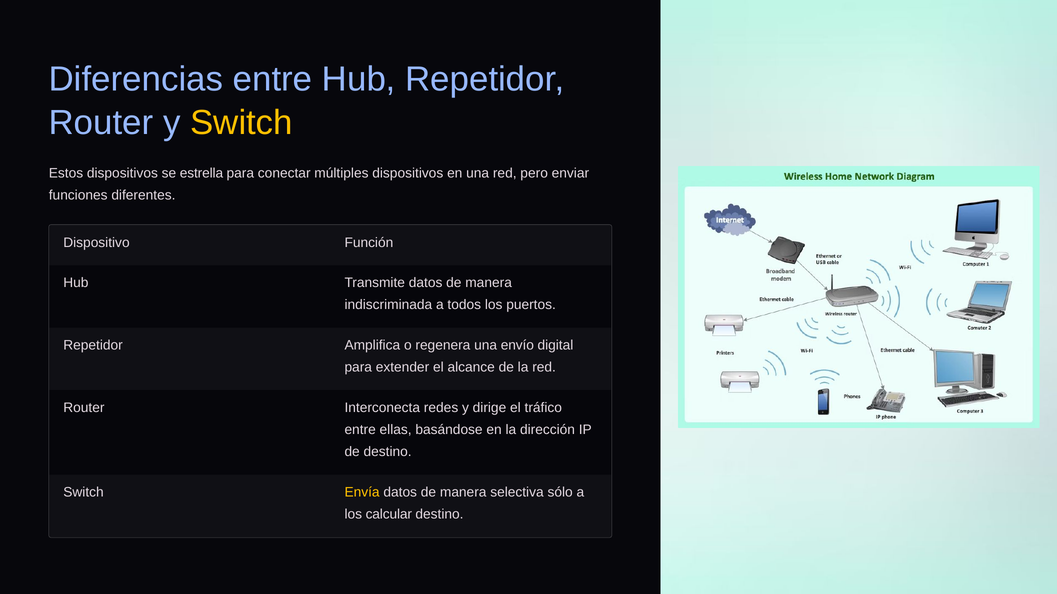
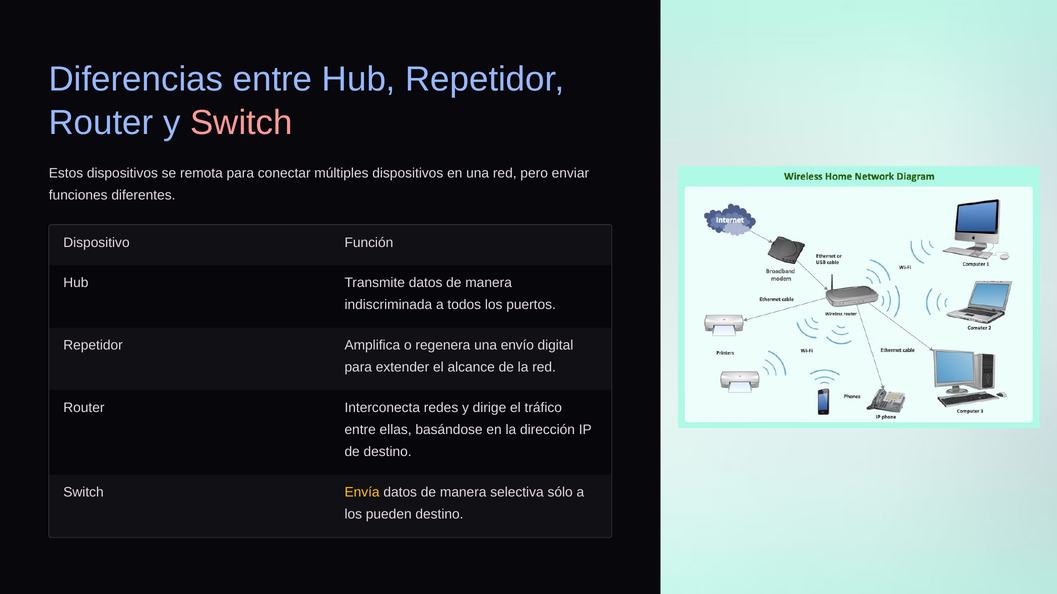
Switch colour: yellow -> pink (241, 123)
estrella: estrella -> remota (201, 173)
calcular: calcular -> pueden (389, 515)
